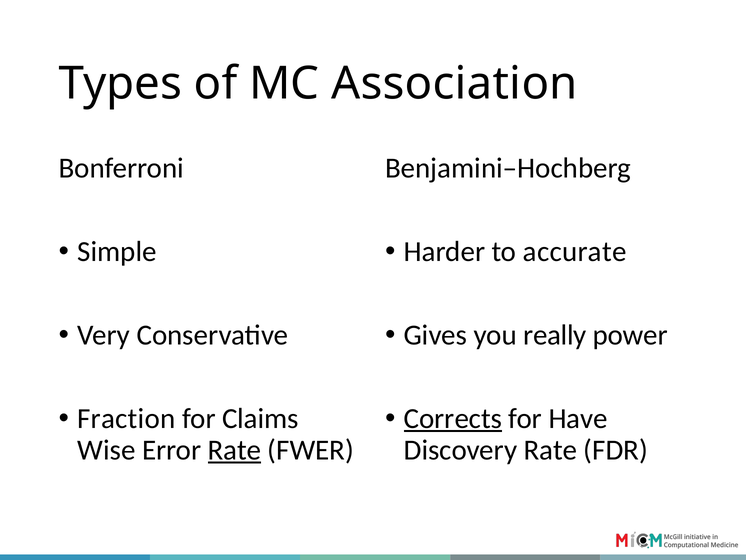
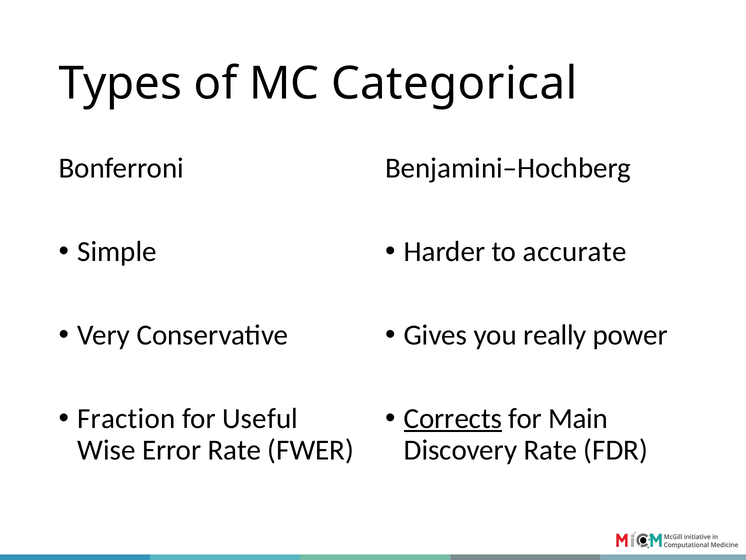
Association: Association -> Categorical (454, 84)
Claims: Claims -> Useful (260, 418)
Have: Have -> Main (578, 418)
Rate underline: present -> none (234, 450)
